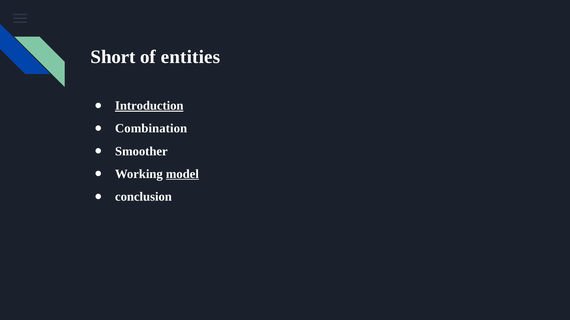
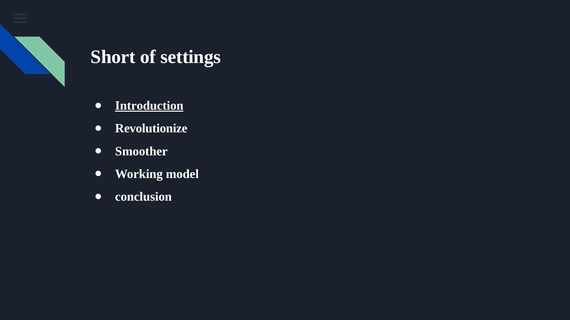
entities: entities -> settings (191, 57)
Combination: Combination -> Revolutionize (151, 129)
model underline: present -> none (182, 174)
